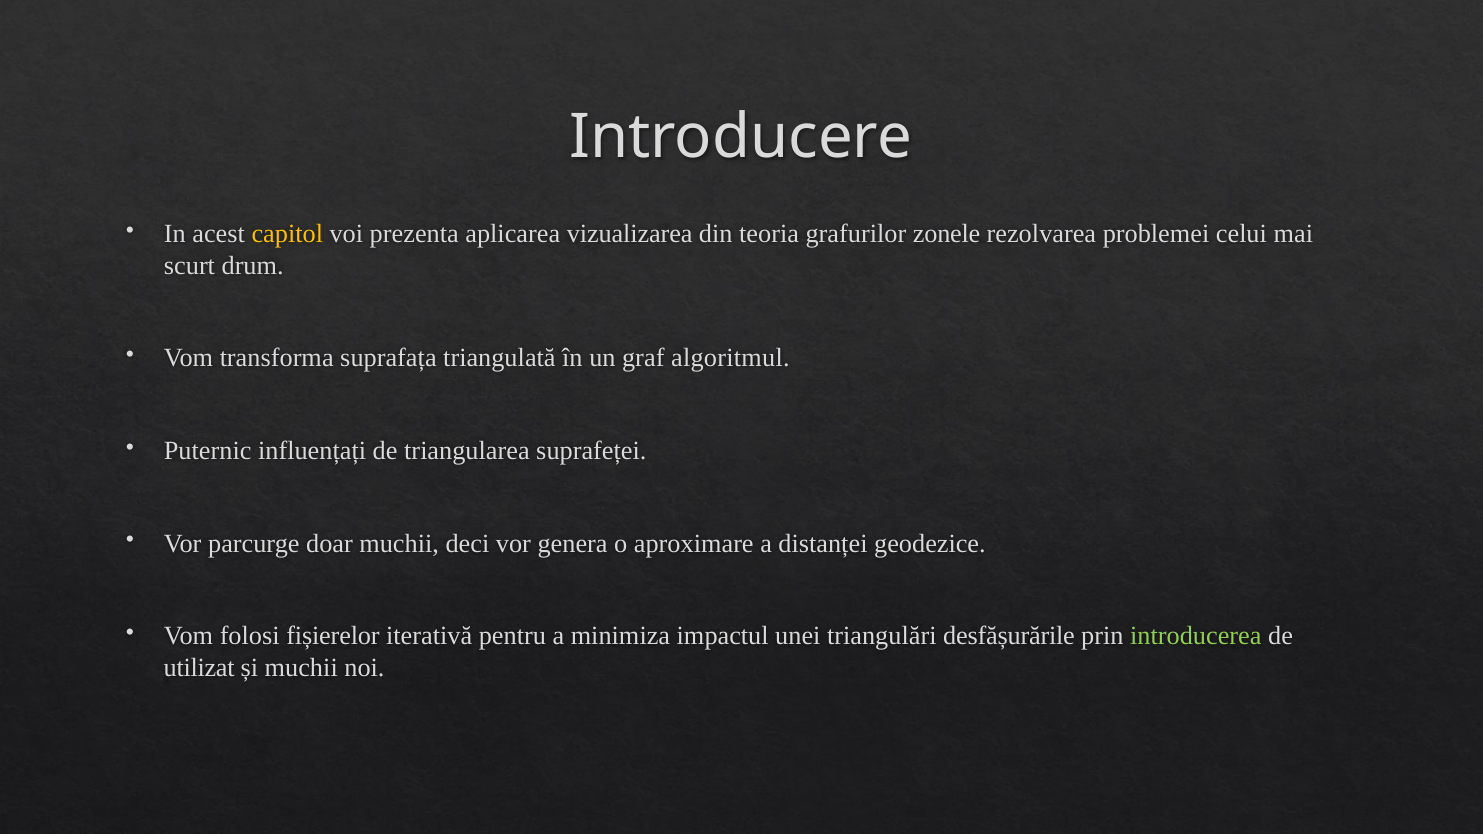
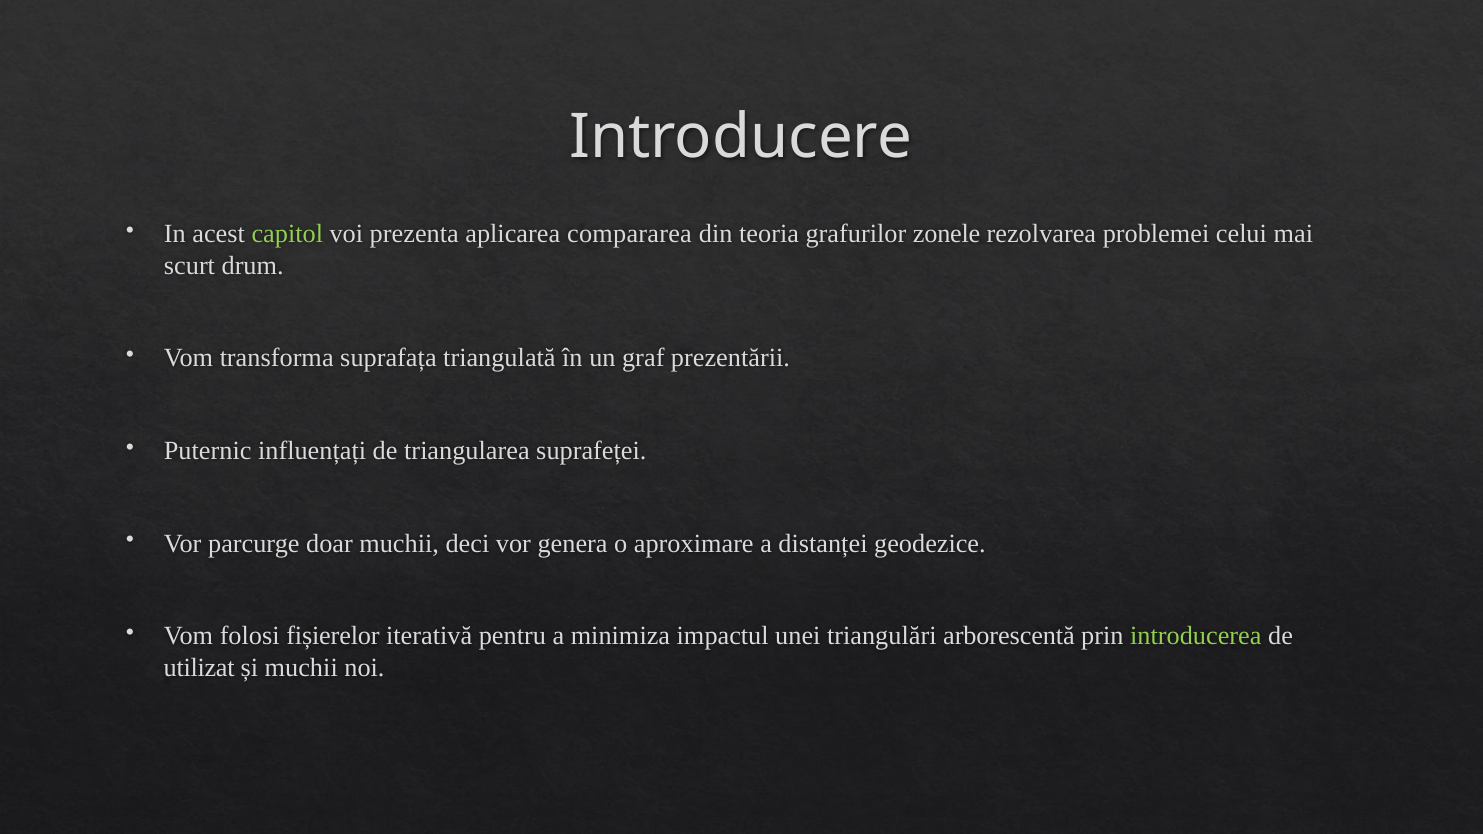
capitol colour: yellow -> light green (287, 234)
vizualizarea: vizualizarea -> compararea (630, 234)
algoritmul: algoritmul -> prezentării (730, 358)
desfășurările: desfășurările -> arborescentă (1009, 636)
